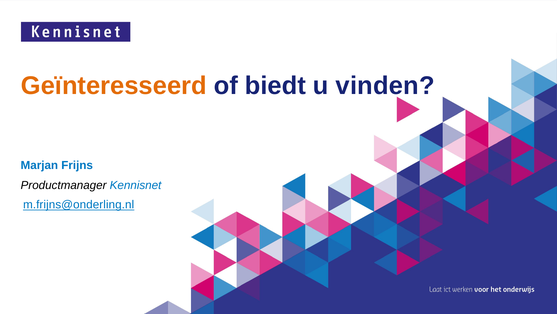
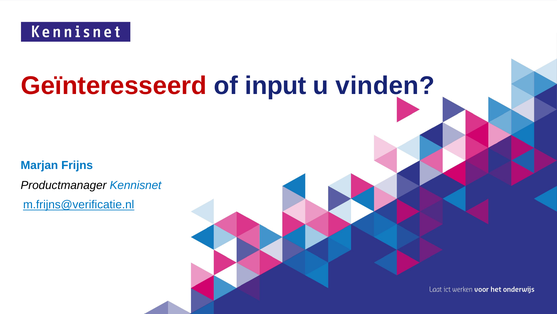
Geïnteresseerd colour: orange -> red (114, 86)
biedt: biedt -> input (276, 86)
m.frijns@onderling.nl: m.frijns@onderling.nl -> m.frijns@verificatie.nl (79, 204)
